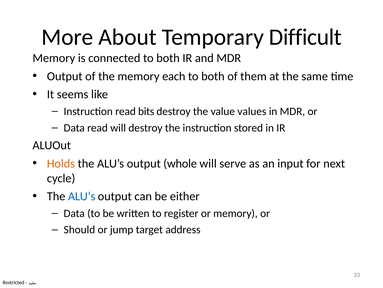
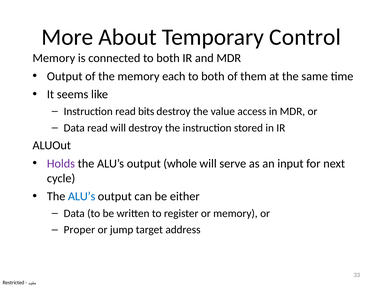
Difficult: Difficult -> Control (305, 37)
values: values -> access (252, 111)
Holds colour: orange -> purple (61, 163)
Should: Should -> Proper (79, 229)
